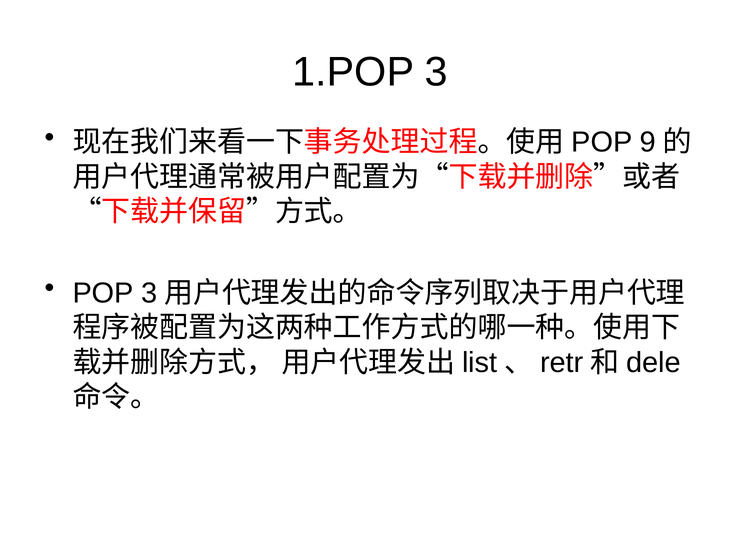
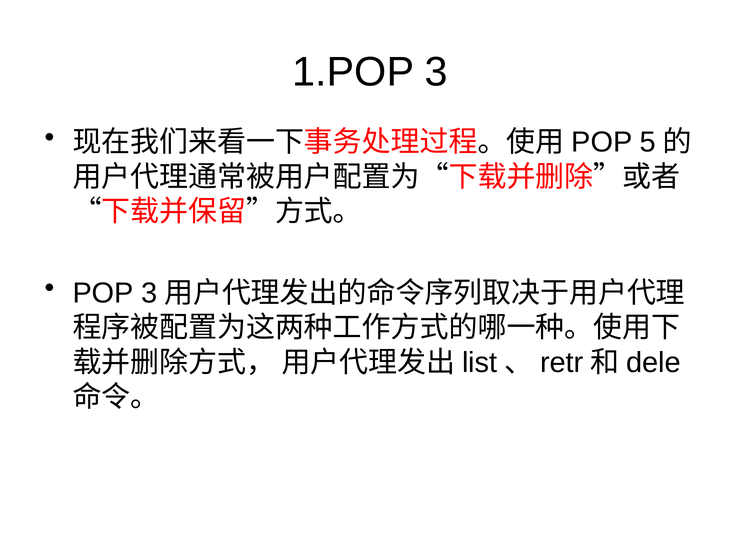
9: 9 -> 5 (648, 142)
